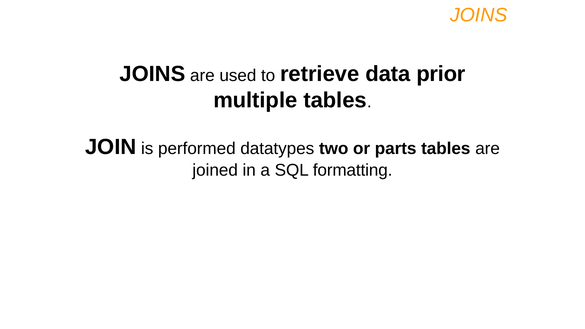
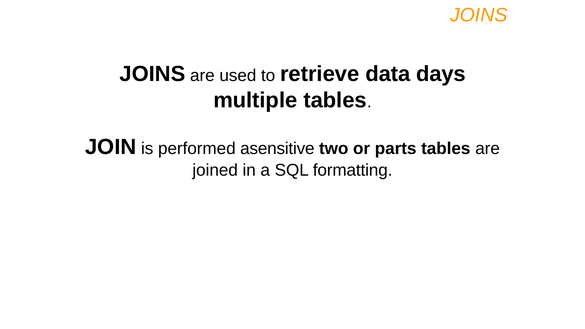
prior: prior -> days (441, 74)
datatypes: datatypes -> asensitive (277, 149)
